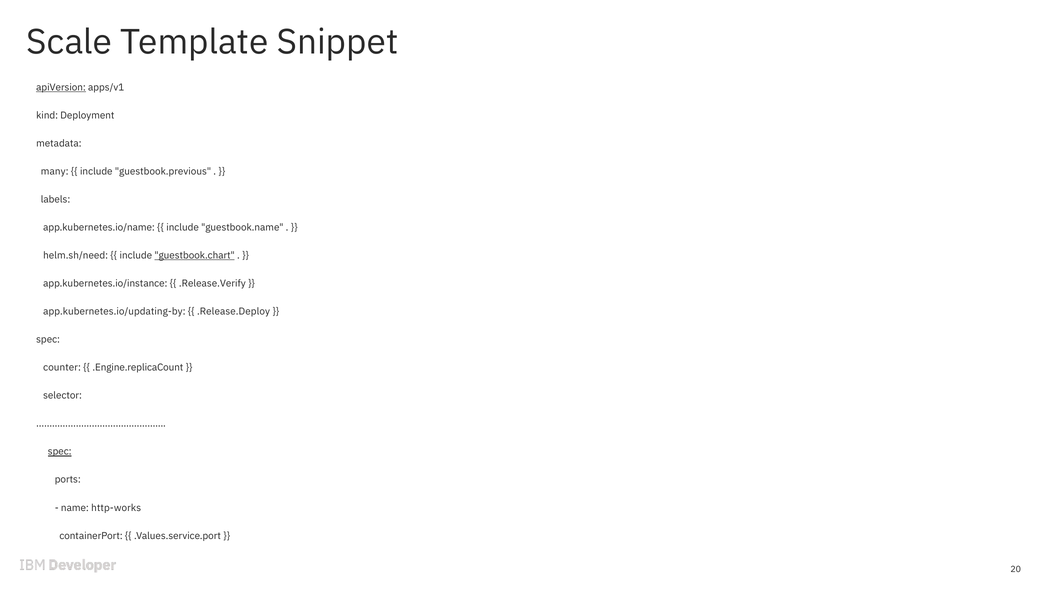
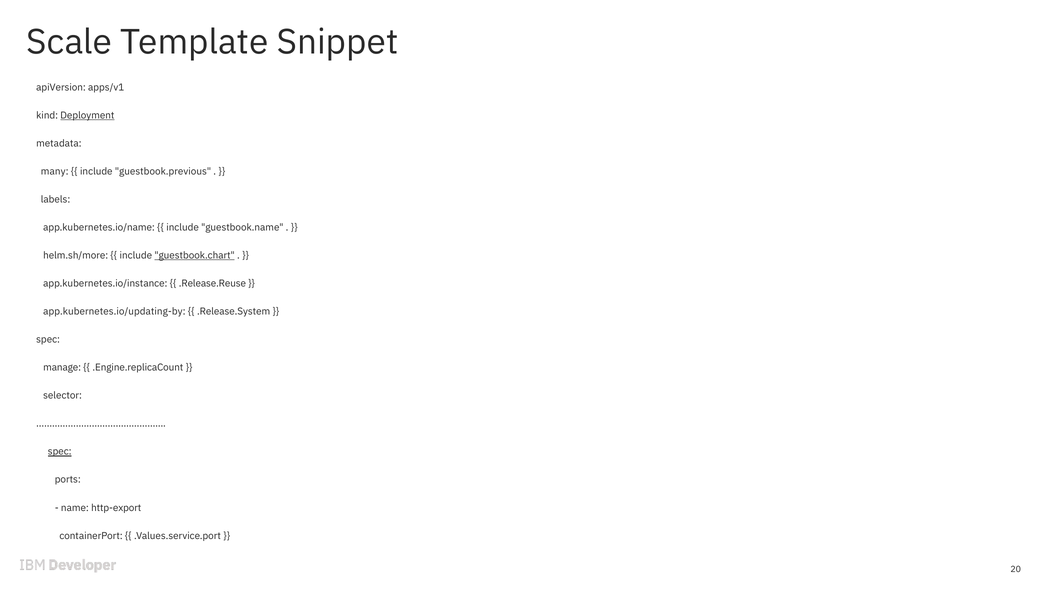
apiVersion underline: present -> none (61, 87)
Deployment underline: none -> present (87, 115)
helm.sh/need: helm.sh/need -> helm.sh/more (76, 256)
.Release.Verify: .Release.Verify -> .Release.Reuse (212, 284)
.Release.Deploy: .Release.Deploy -> .Release.System (234, 312)
counter: counter -> manage (62, 368)
http-works: http-works -> http-export (116, 508)
